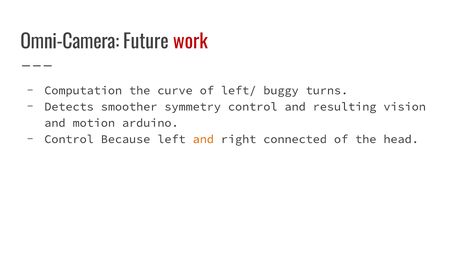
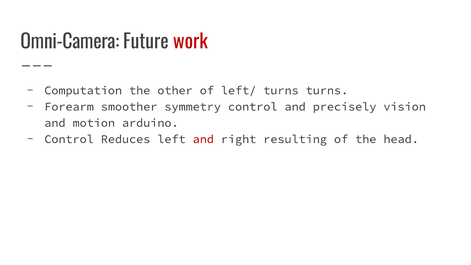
curve: curve -> other (175, 90)
left/ buggy: buggy -> turns (281, 90)
Detects: Detects -> Forearm (69, 107)
resulting: resulting -> precisely (345, 107)
Because: Because -> Reduces (126, 139)
and colour: orange -> red (203, 139)
connected: connected -> resulting (295, 139)
